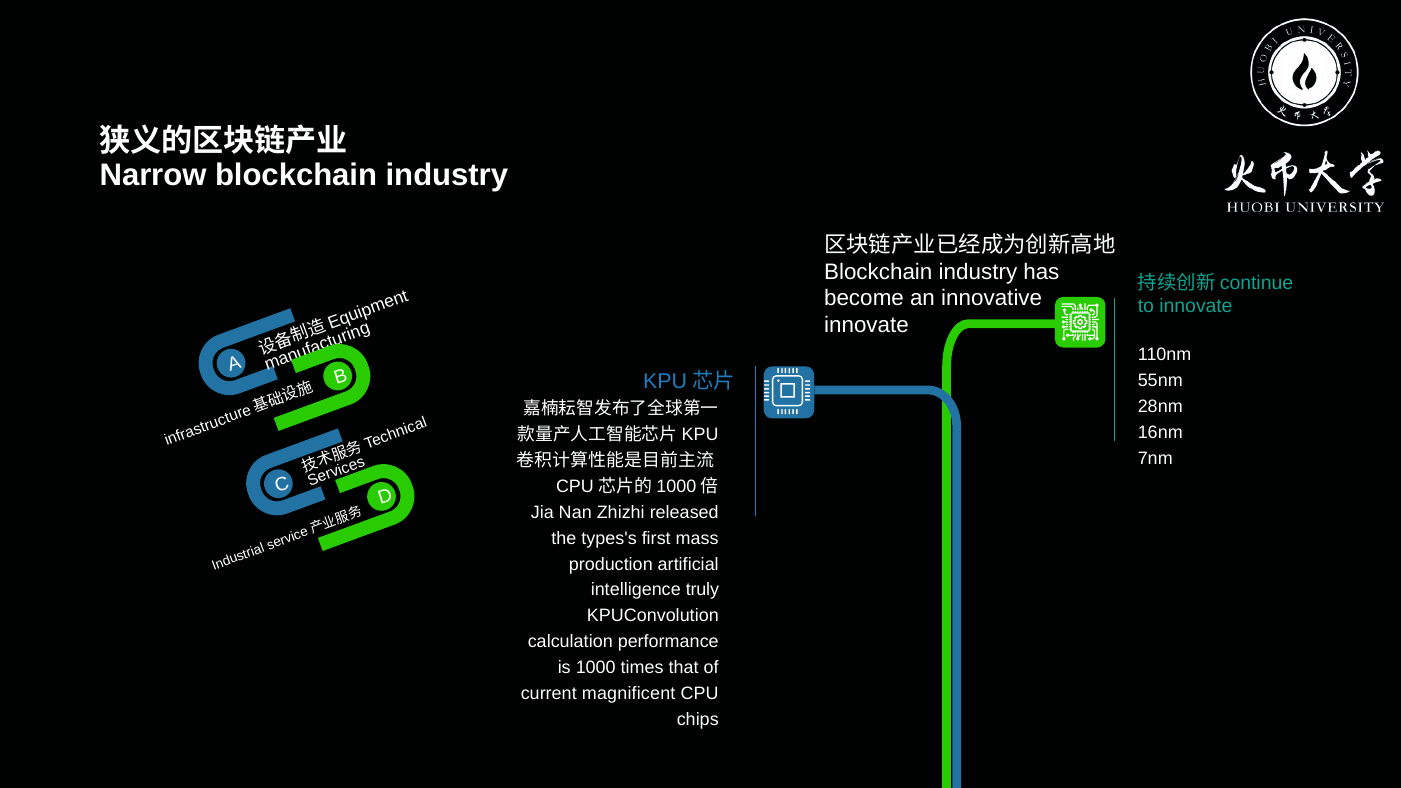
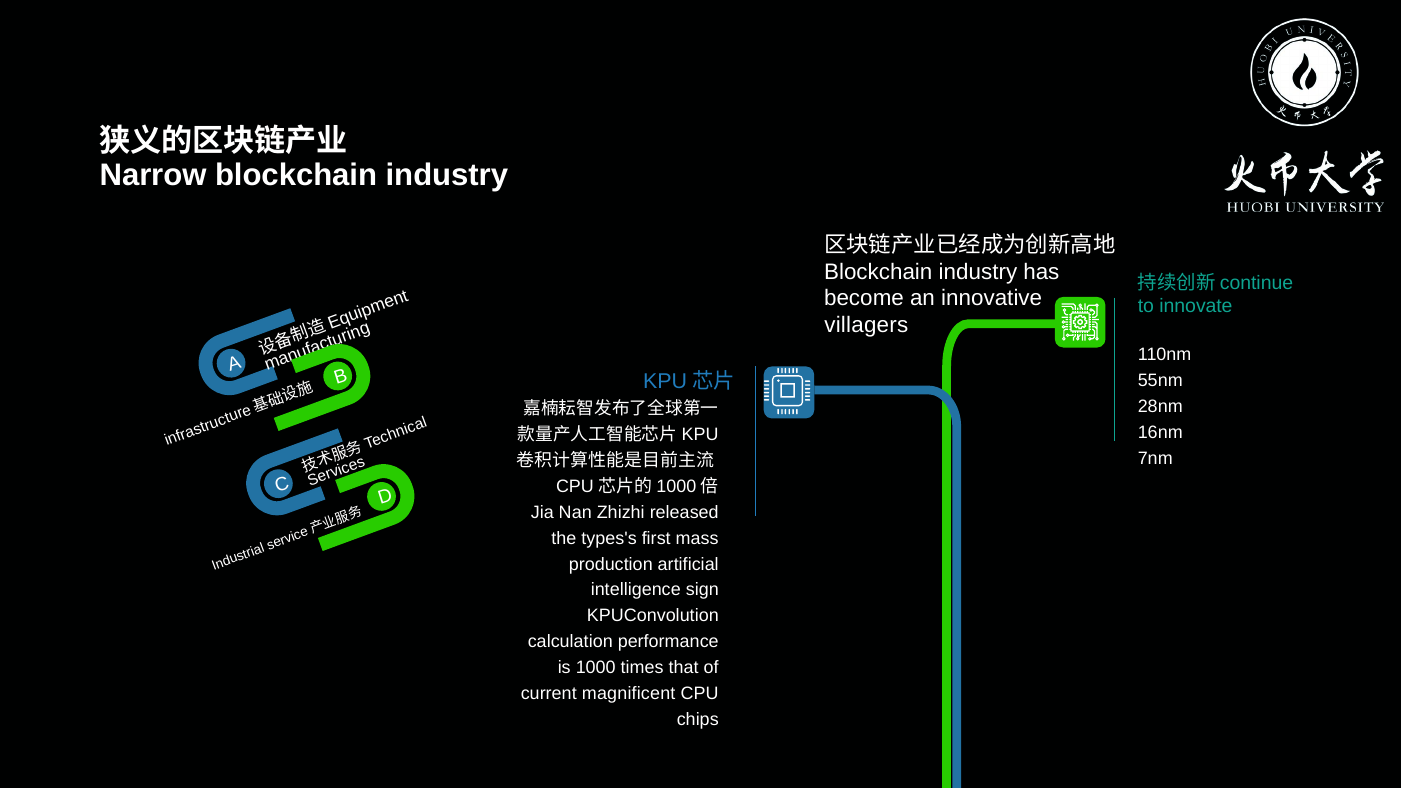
innovate: innovate -> villagers (866, 325)
truly: truly -> sign (702, 590)
